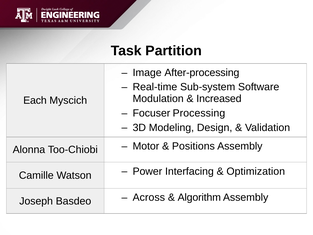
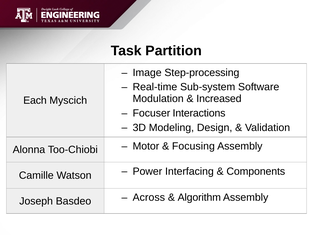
After-processing: After-processing -> Step-processing (202, 73)
Processing: Processing -> Interactions (199, 113)
Positions: Positions -> Focusing (193, 146)
Optimization: Optimization -> Components (256, 171)
